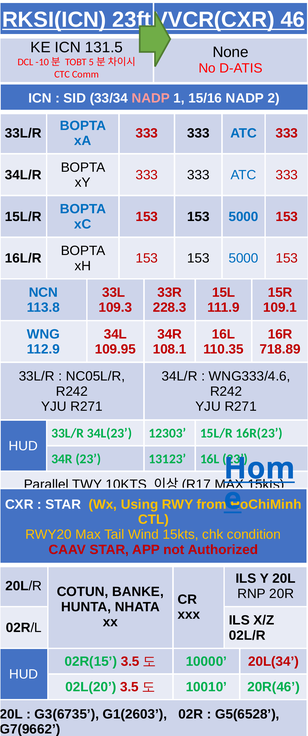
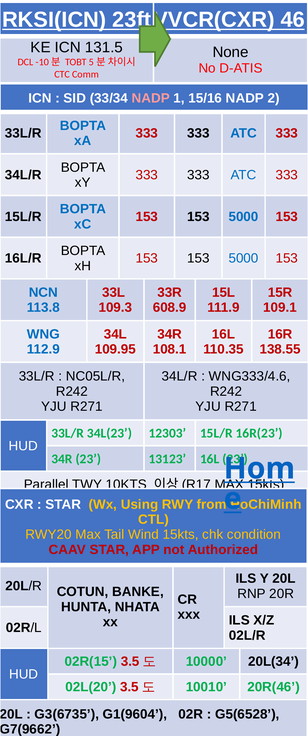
228.3: 228.3 -> 608.9 (170, 308)
718.89: 718.89 -> 138.55 (280, 350)
20L(34 colour: red -> black (273, 662)
G1(2603: G1(2603 -> G1(9604 (135, 715)
